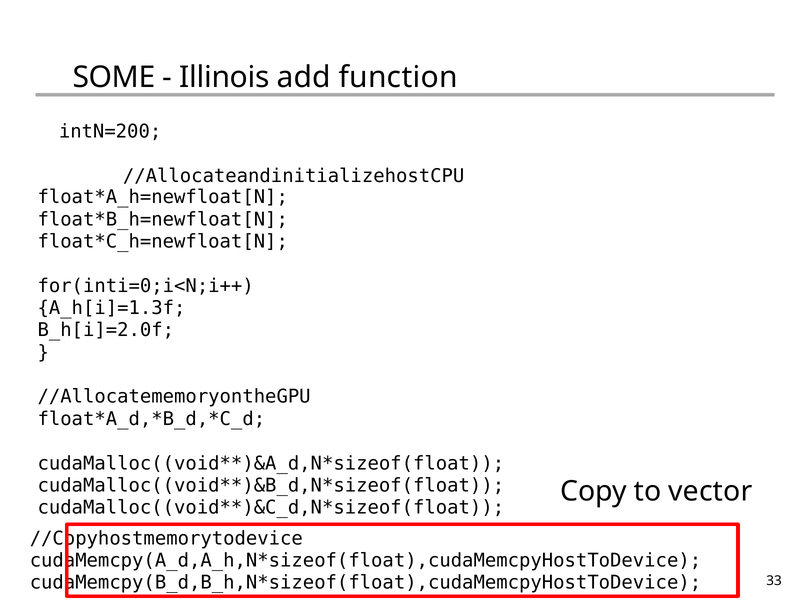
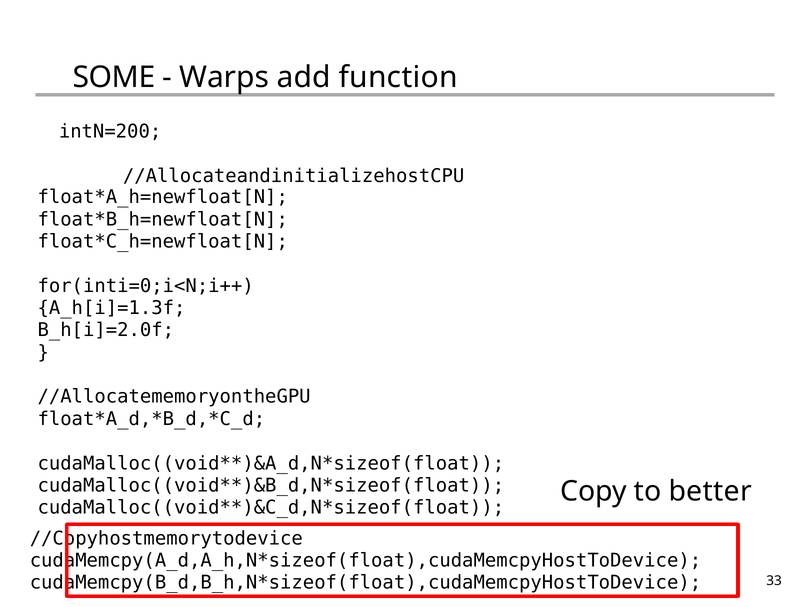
Illinois: Illinois -> Warps (224, 77)
vector: vector -> better (710, 492)
